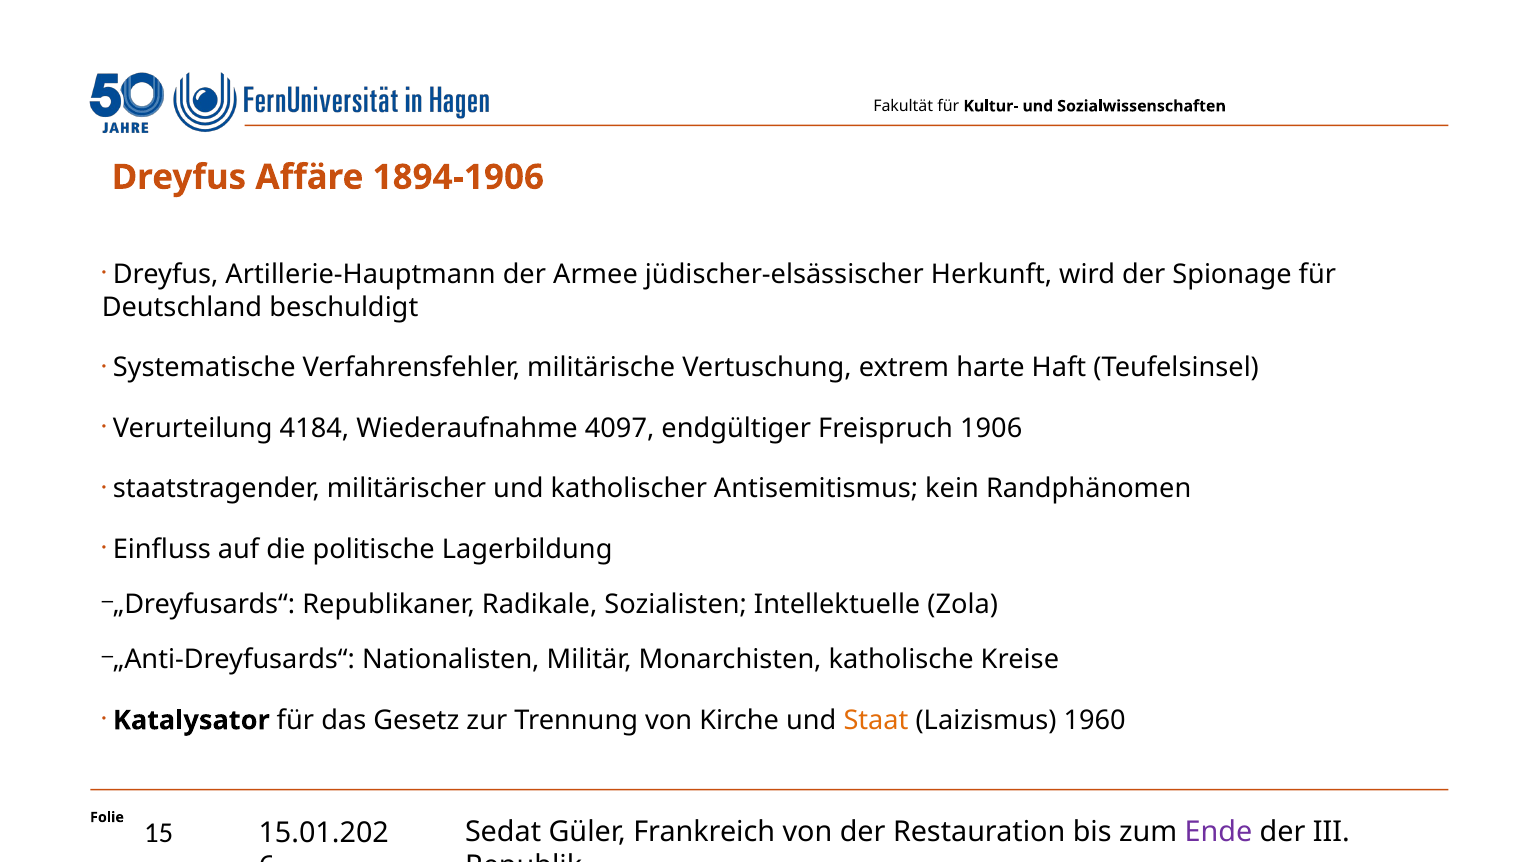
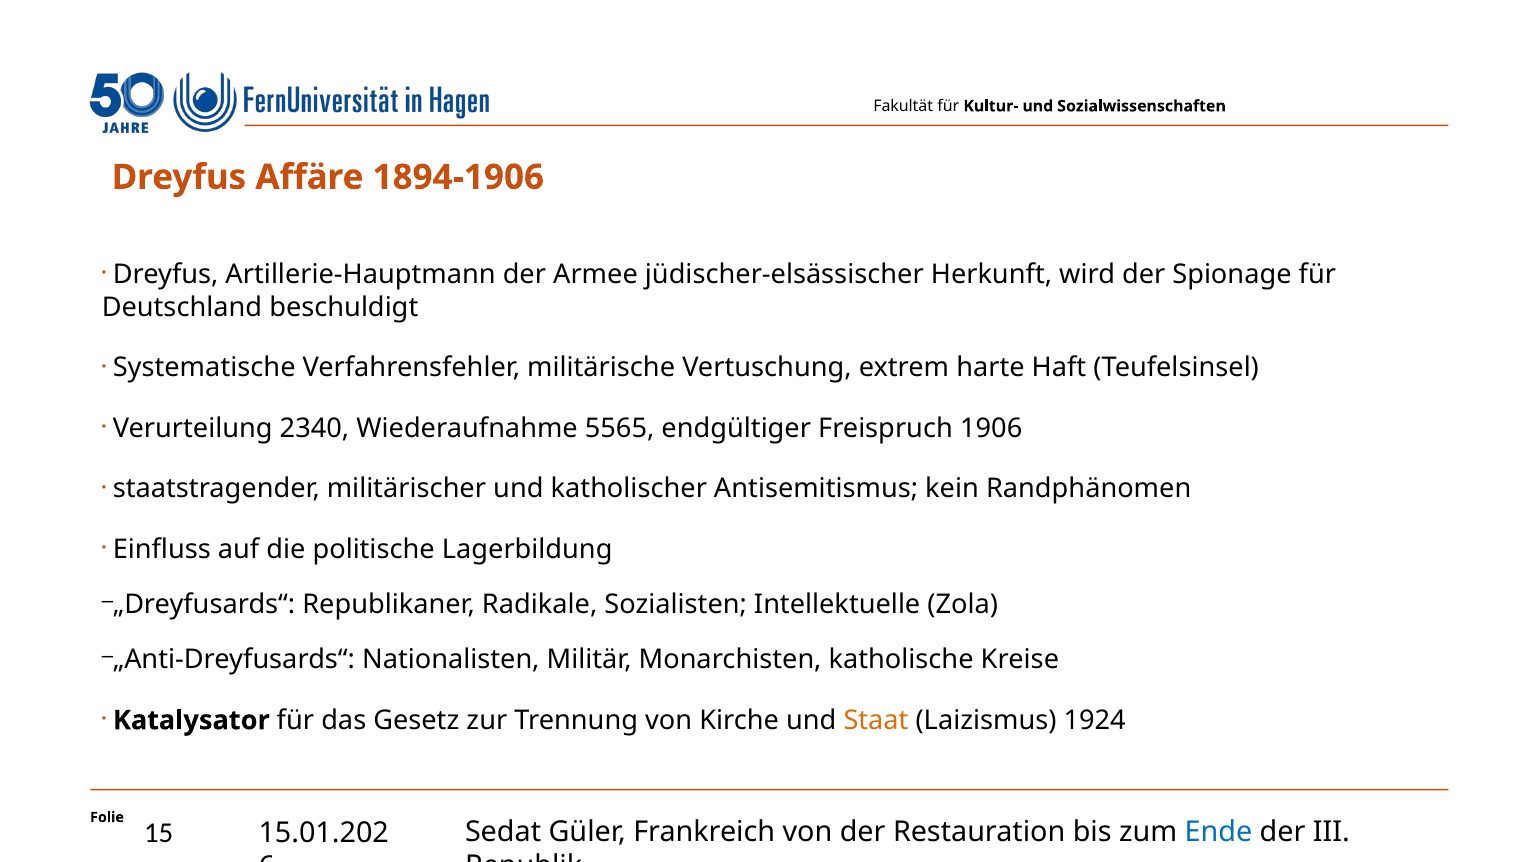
4184: 4184 -> 2340 (314, 428)
4097: 4097 -> 5565 (620, 428)
1960: 1960 -> 1924 (1095, 721)
Ende colour: purple -> blue (1218, 832)
